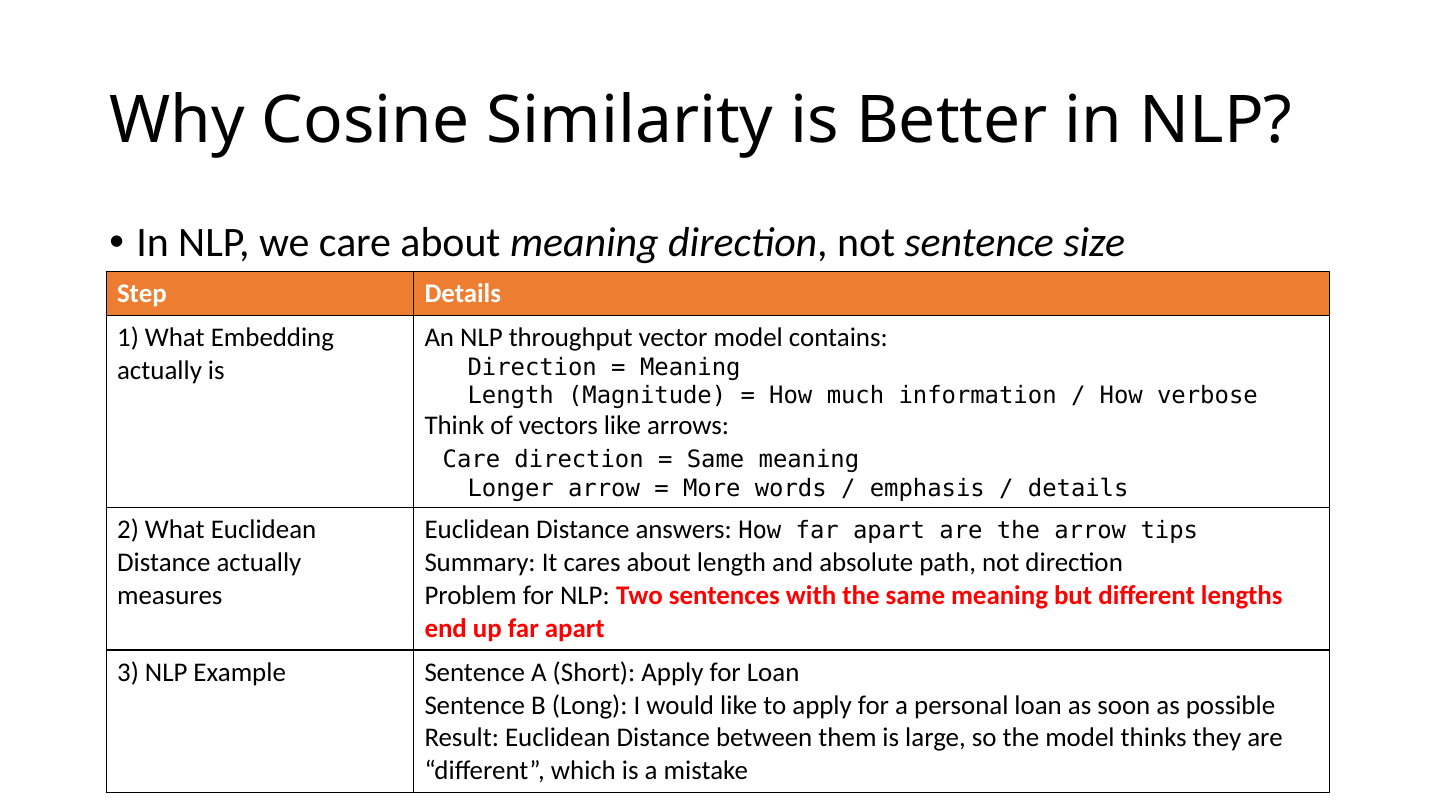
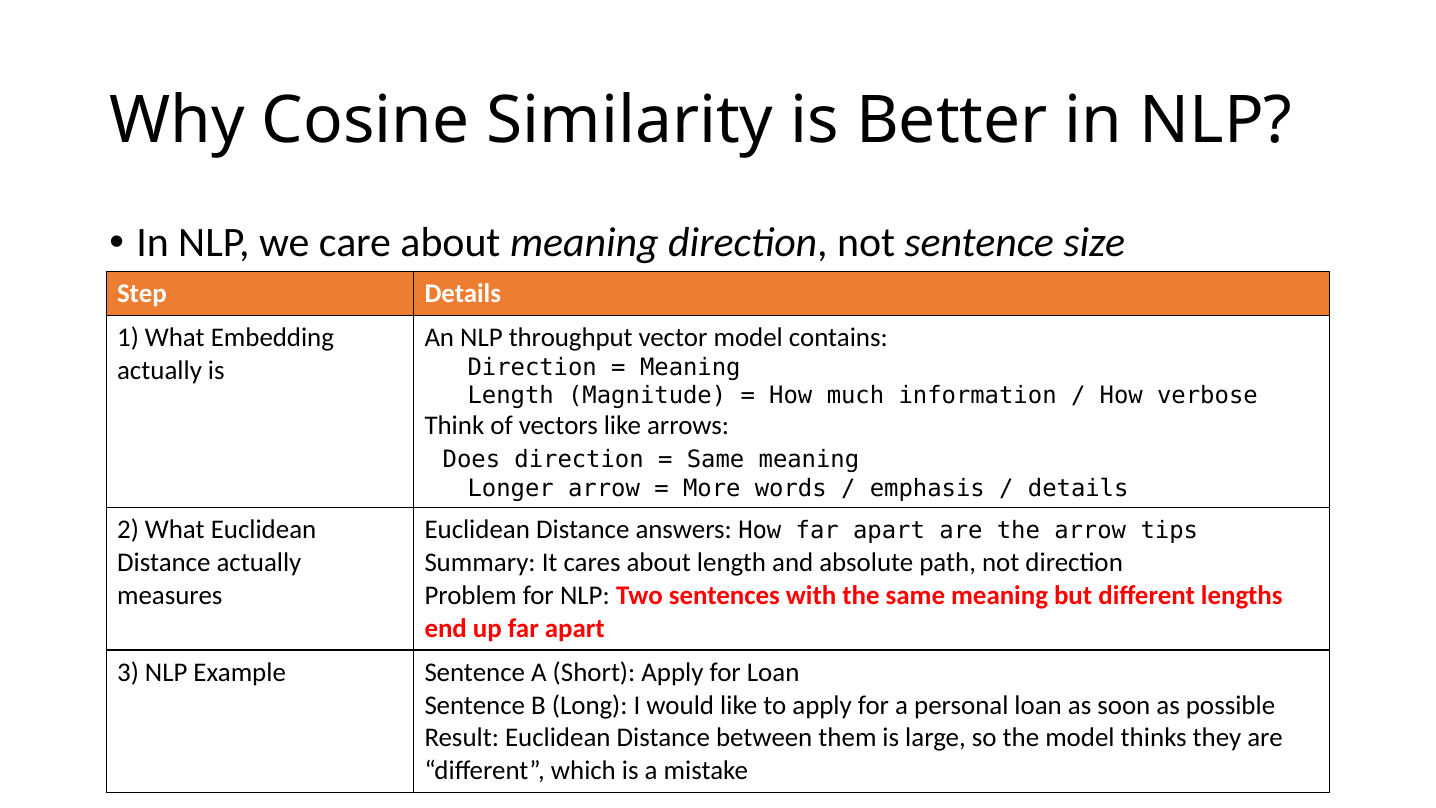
Care: Care -> Does (471, 459)
